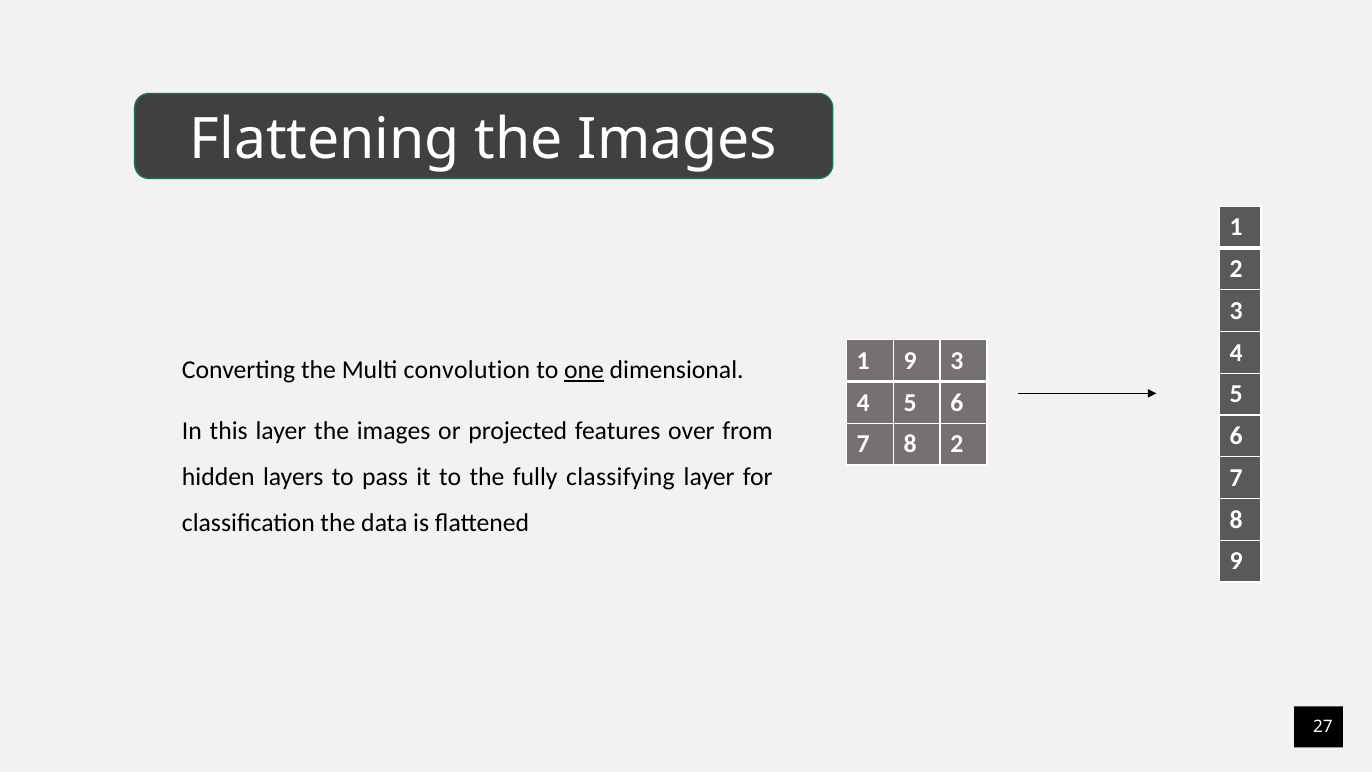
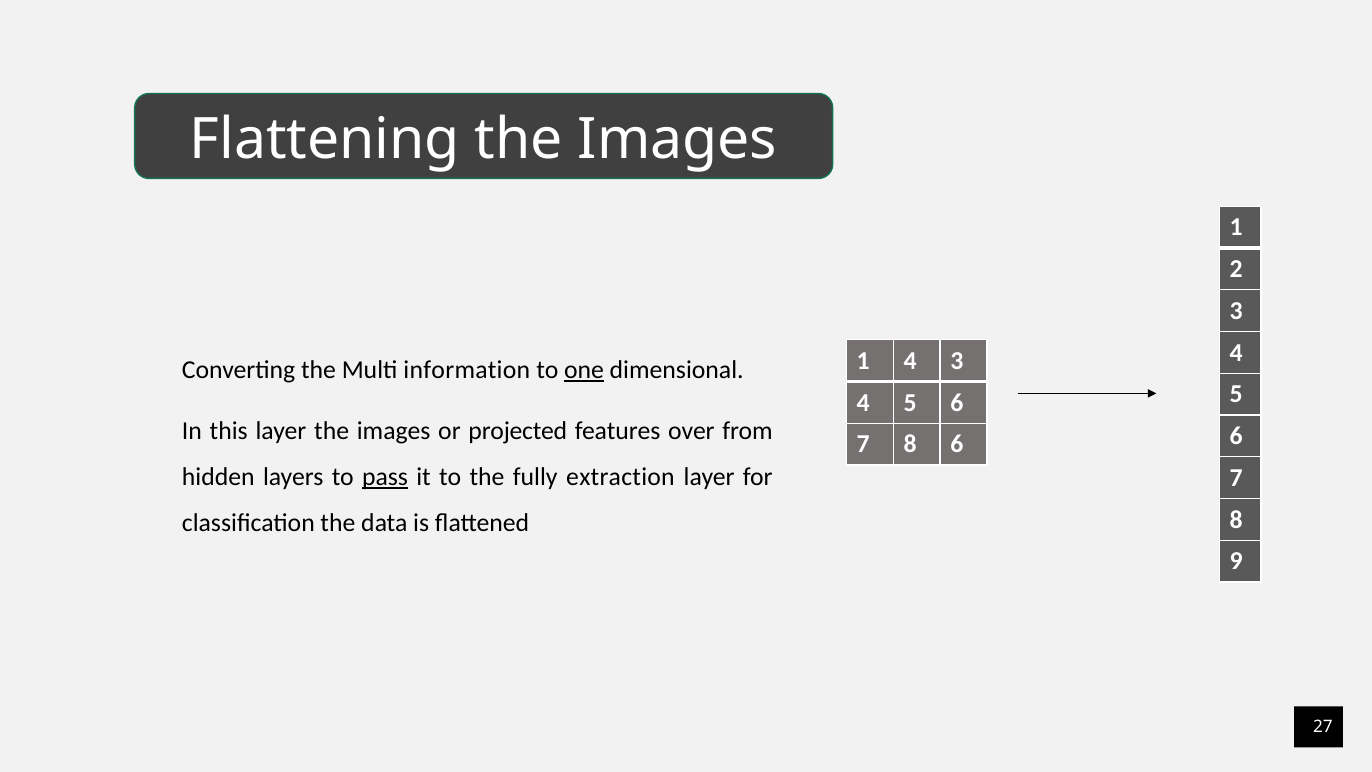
1 9: 9 -> 4 (910, 361)
convolution: convolution -> information (467, 370)
8 2: 2 -> 6 (957, 444)
pass underline: none -> present (385, 477)
classifying: classifying -> extraction (620, 477)
